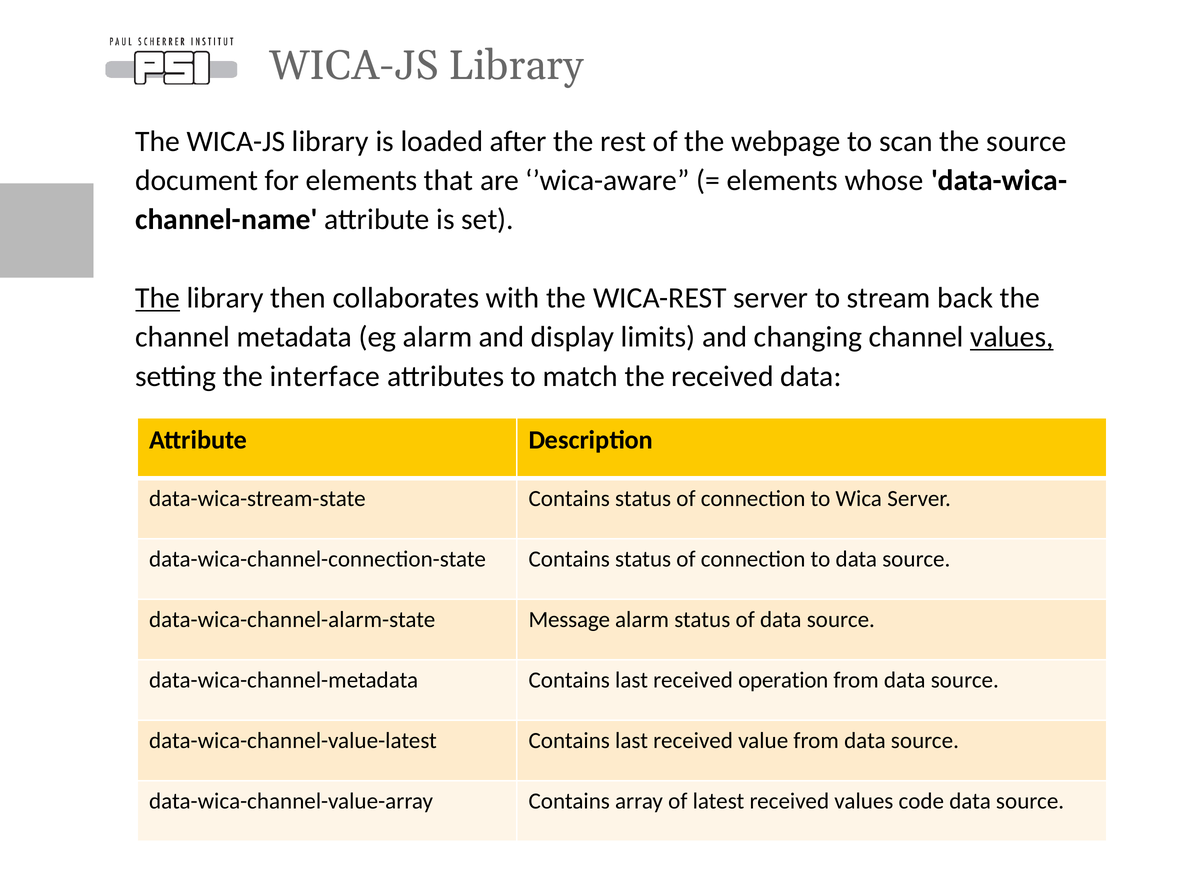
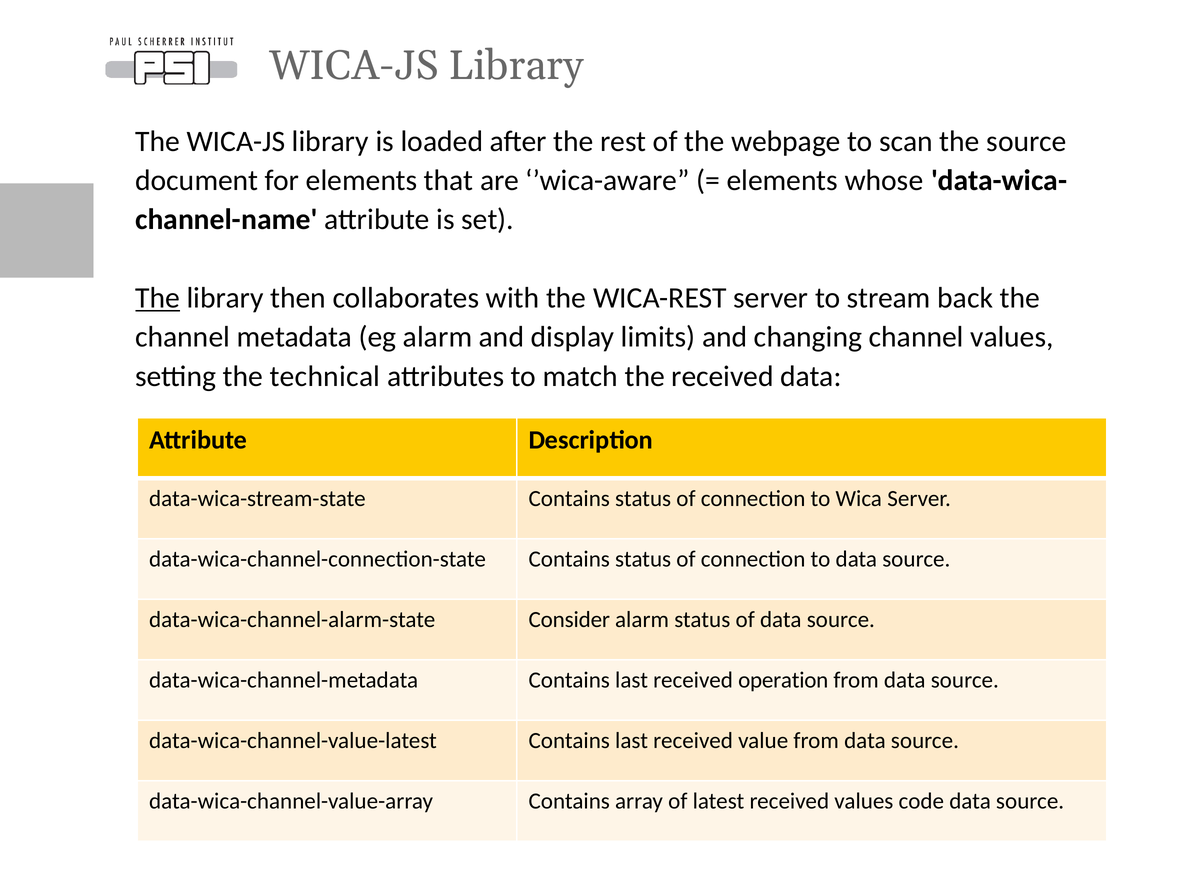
values underline: present -> none (1012, 337)
interface: interface -> technical (325, 376)
Message: Message -> Consider (569, 619)
